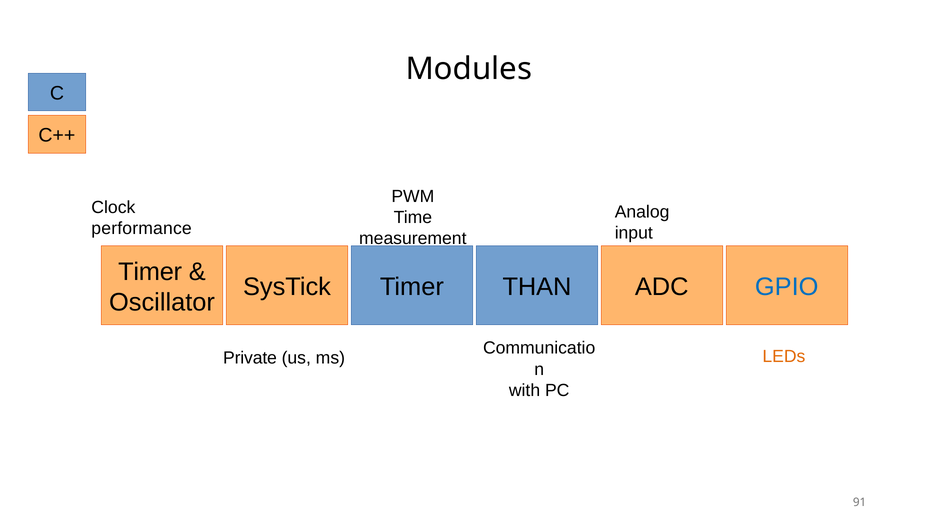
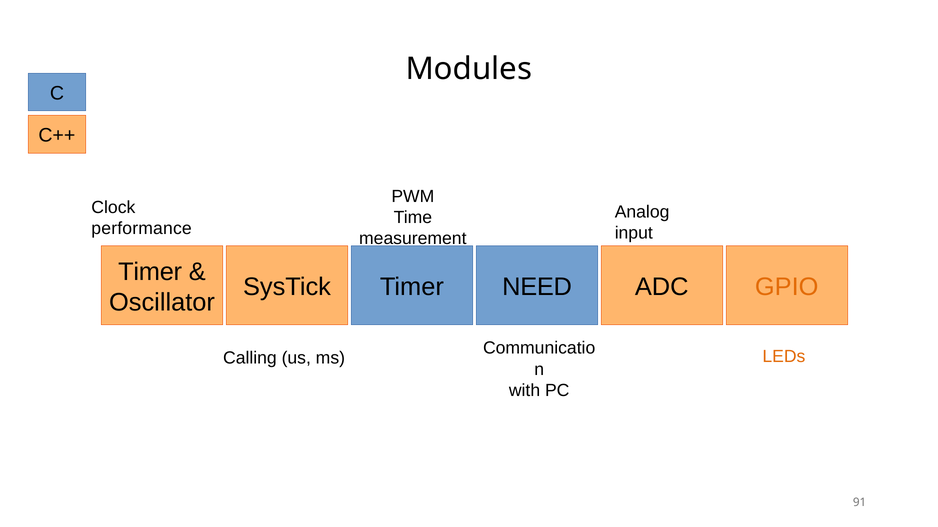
THAN: THAN -> NEED (537, 287)
GPIO colour: blue -> orange (787, 287)
Private: Private -> Calling (250, 358)
